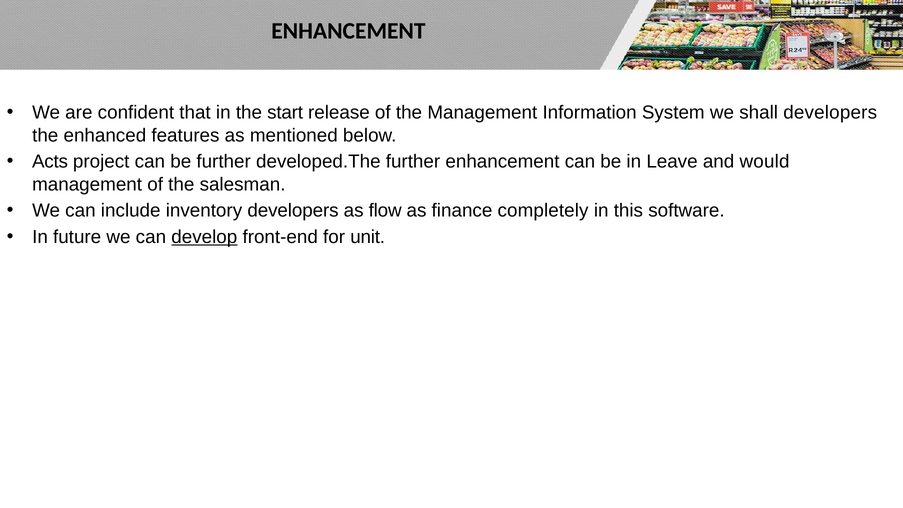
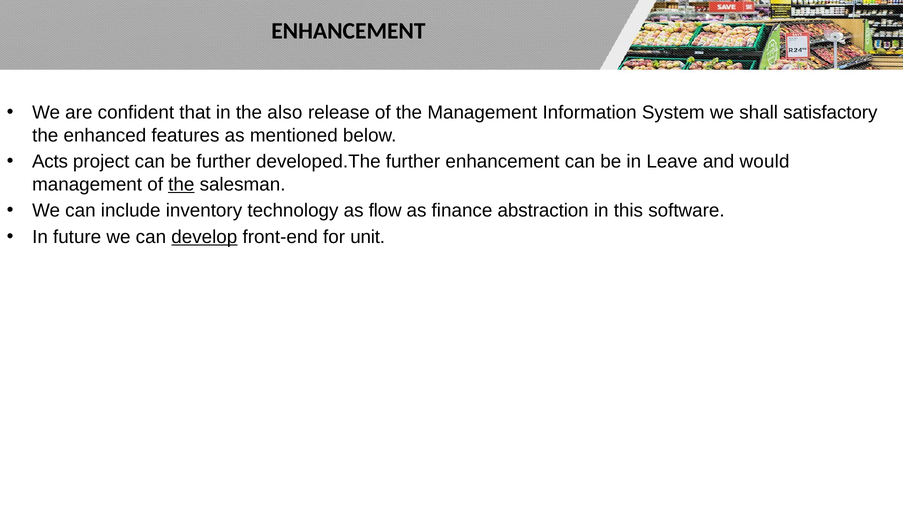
start: start -> also (285, 113)
shall developers: developers -> satisfactory (830, 113)
the underline: none -> present (181, 184)
inventory developers: developers -> technology (293, 211)
completely: completely -> abstraction (543, 211)
